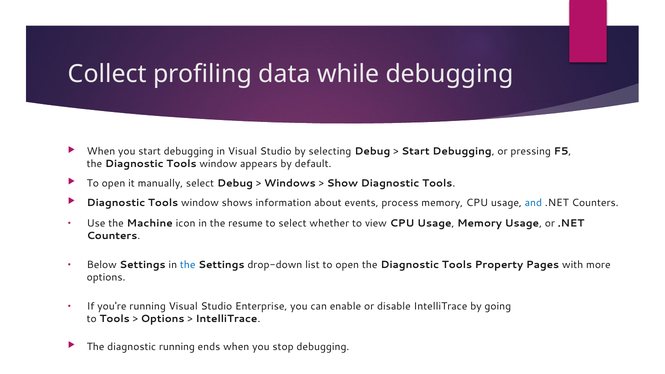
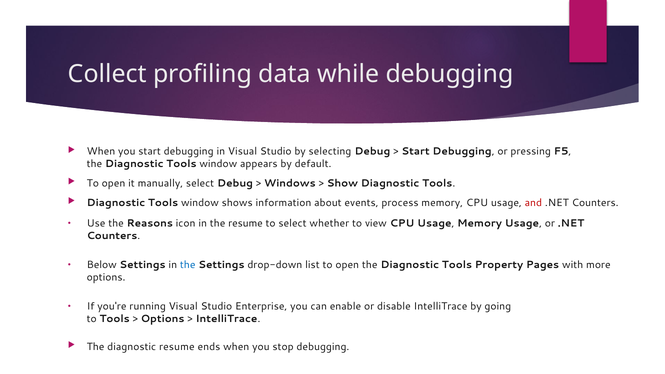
and colour: blue -> red (533, 203)
Machine: Machine -> Reasons (150, 224)
diagnostic running: running -> resume (177, 347)
